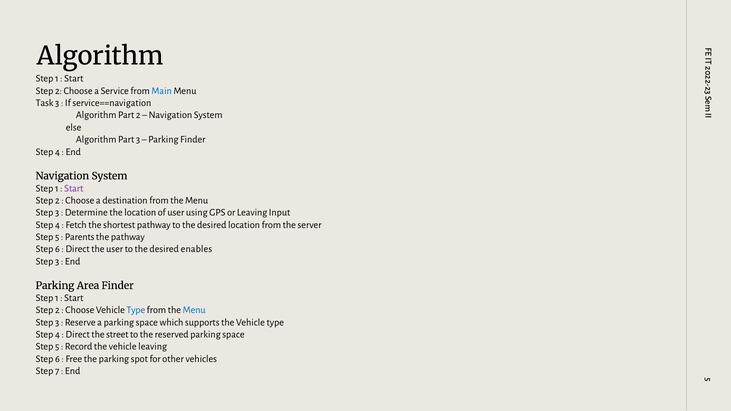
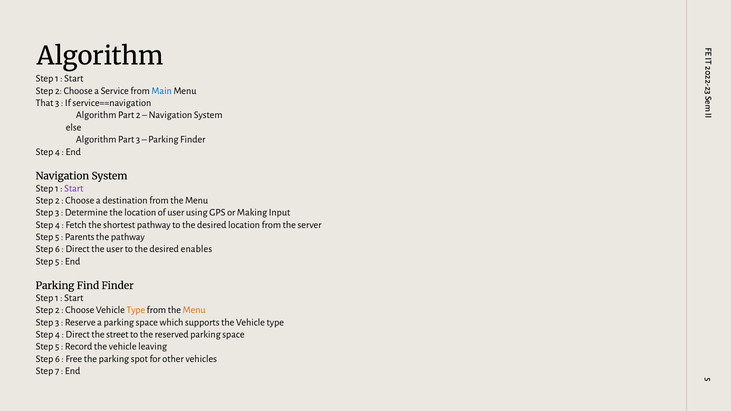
Task: Task -> That (45, 103)
or Leaving: Leaving -> Making (252, 213)
3: 3 -> 5 (57, 261)
Area: Area -> Find (88, 286)
Type colour: blue -> orange (136, 310)
Menu colour: blue -> orange (194, 310)
